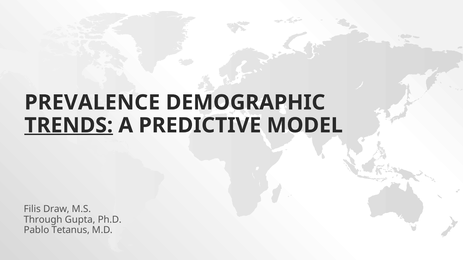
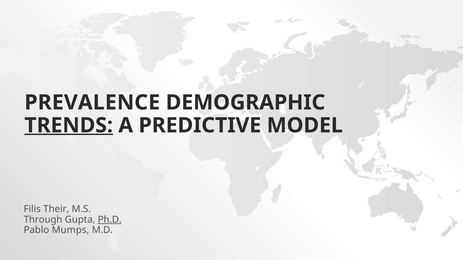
Draw: Draw -> Their (56, 210)
Ph.D underline: none -> present (110, 220)
Tetanus: Tetanus -> Mumps (70, 230)
